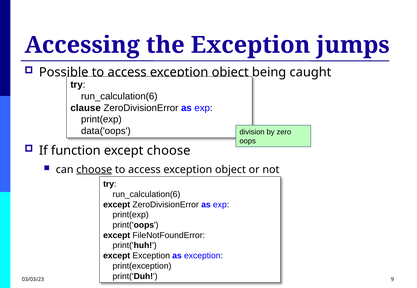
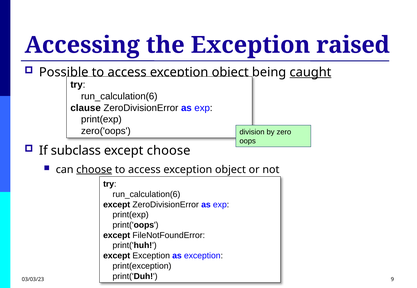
jumps: jumps -> raised (353, 45)
caught underline: none -> present (310, 72)
data('oops: data('oops -> zero('oops (106, 131)
function: function -> subclass (76, 151)
